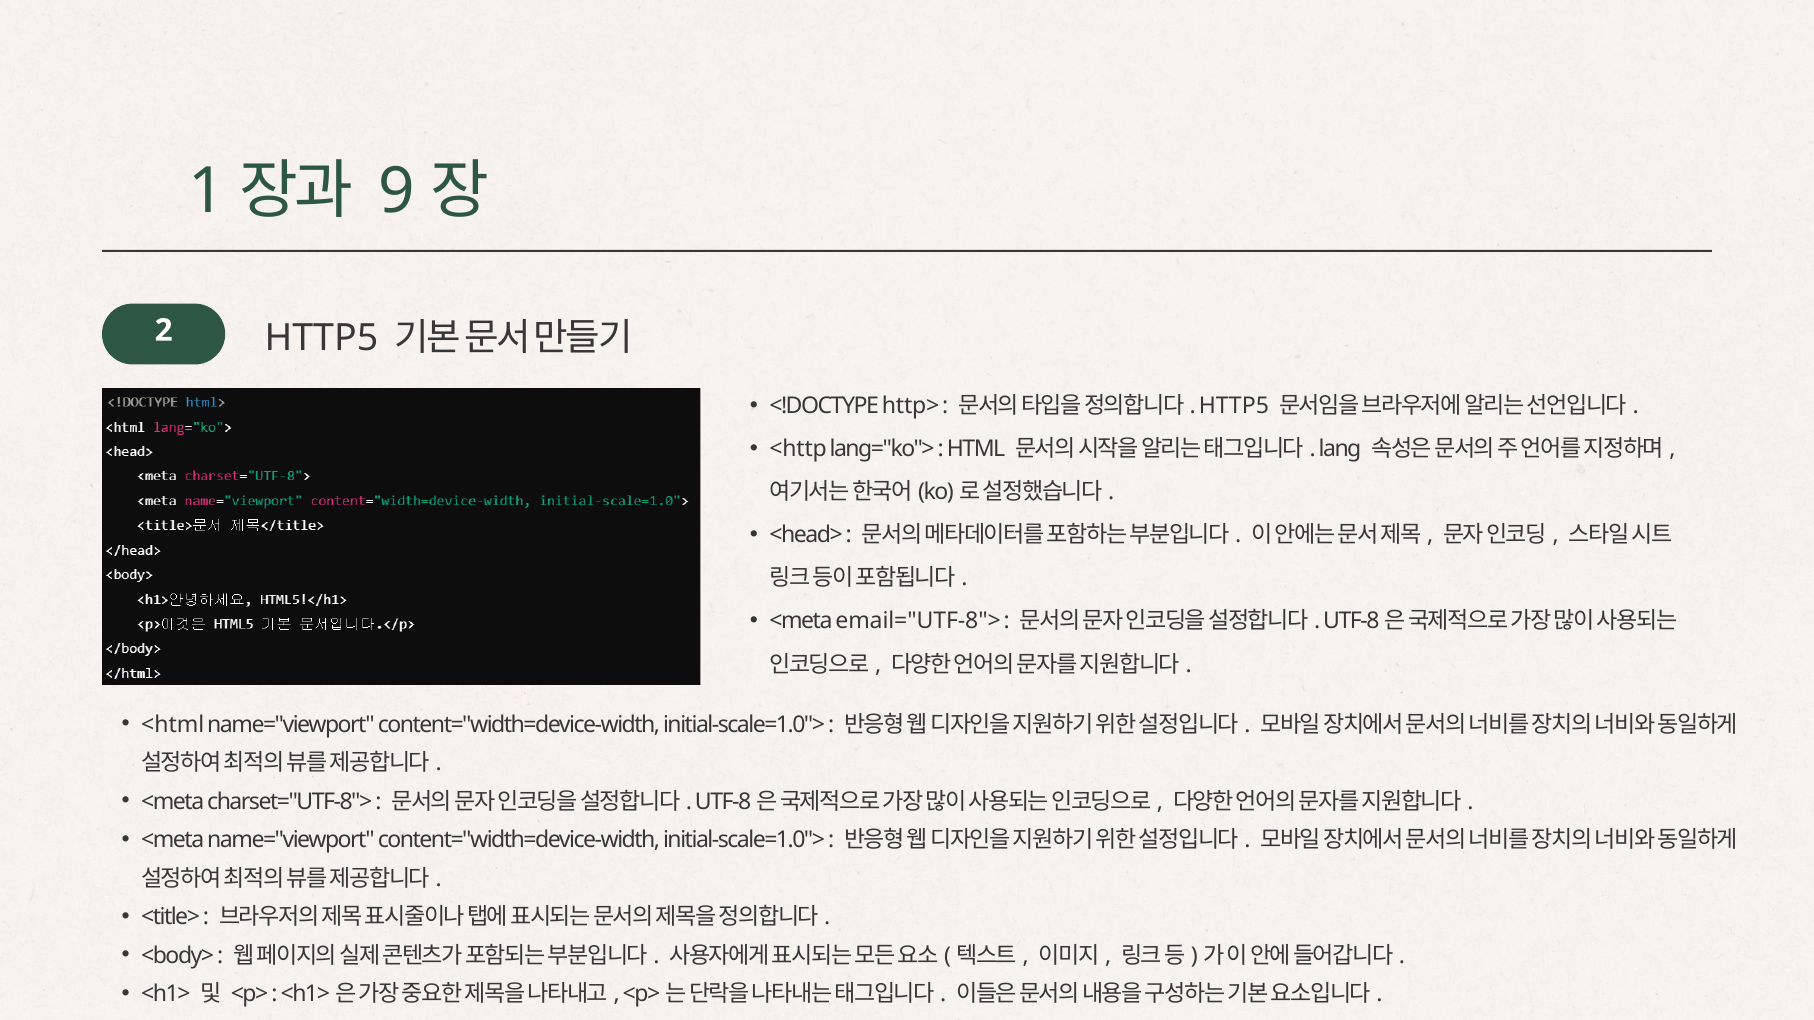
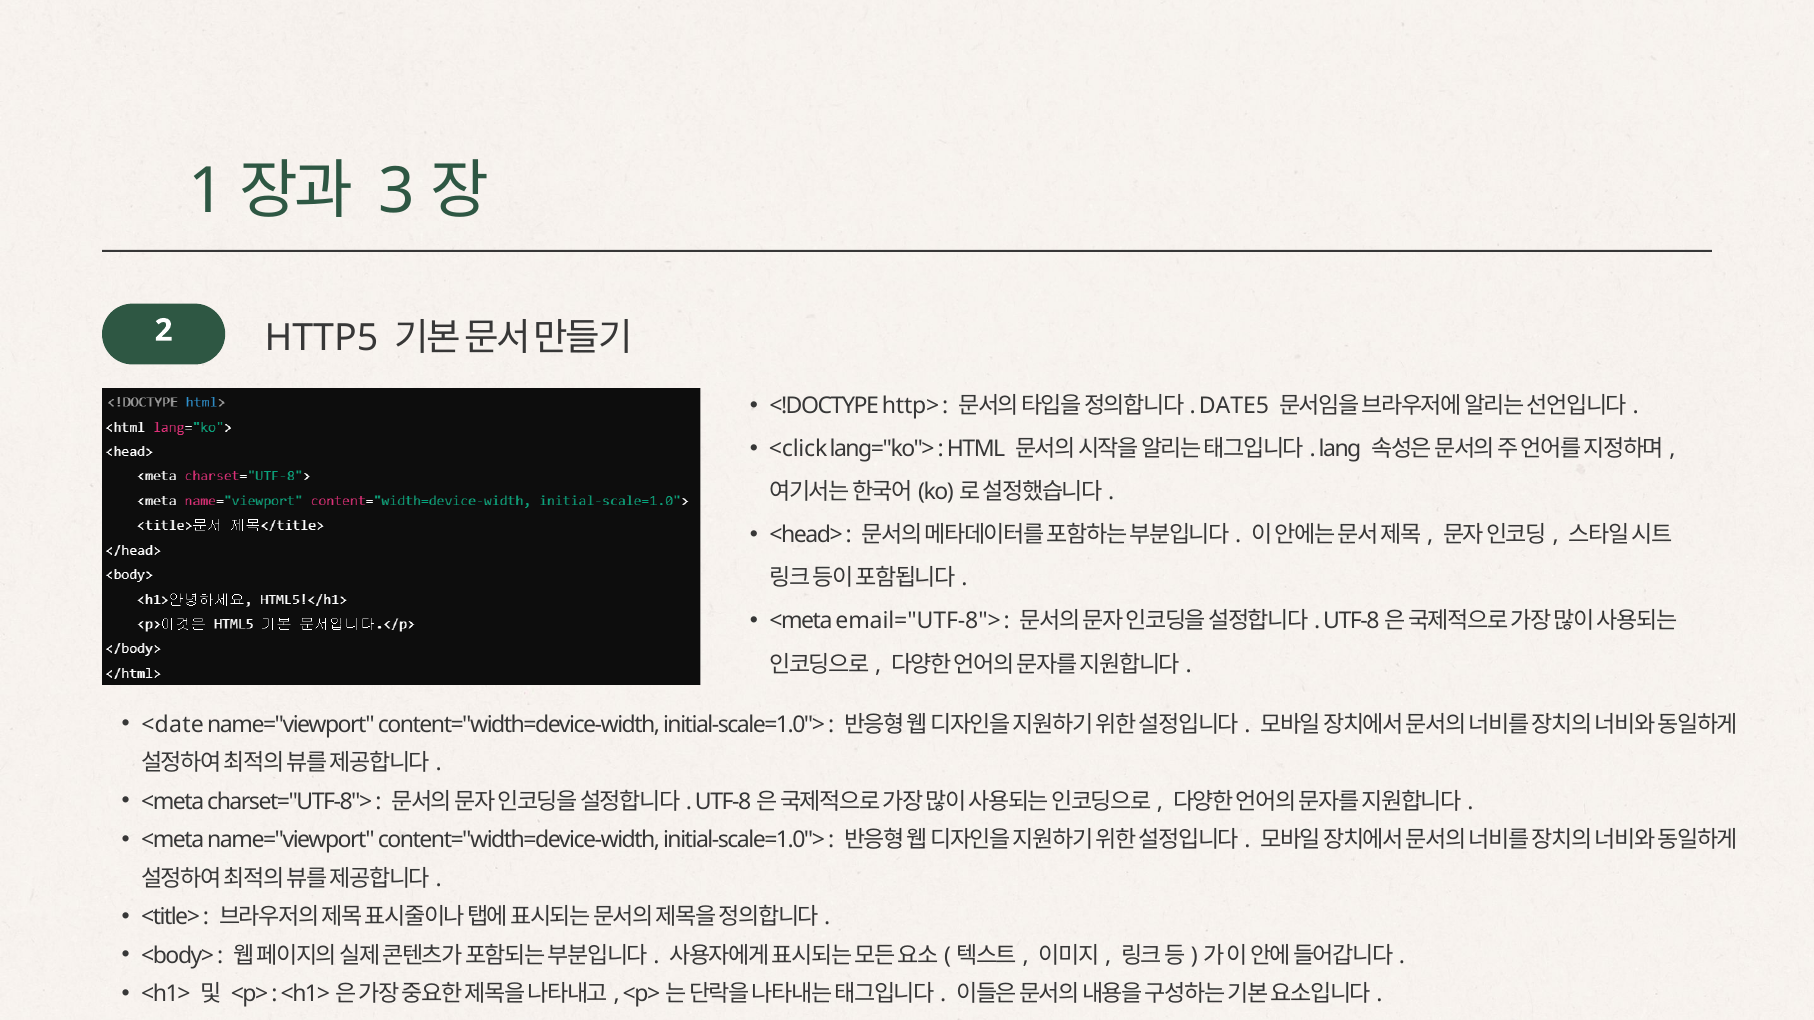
9: 9 -> 3 (397, 191)
HTTP5: HTTP5 -> DATE5 (1234, 406)
<http: <http -> <click (798, 449)
<html: <html -> <date (173, 725)
